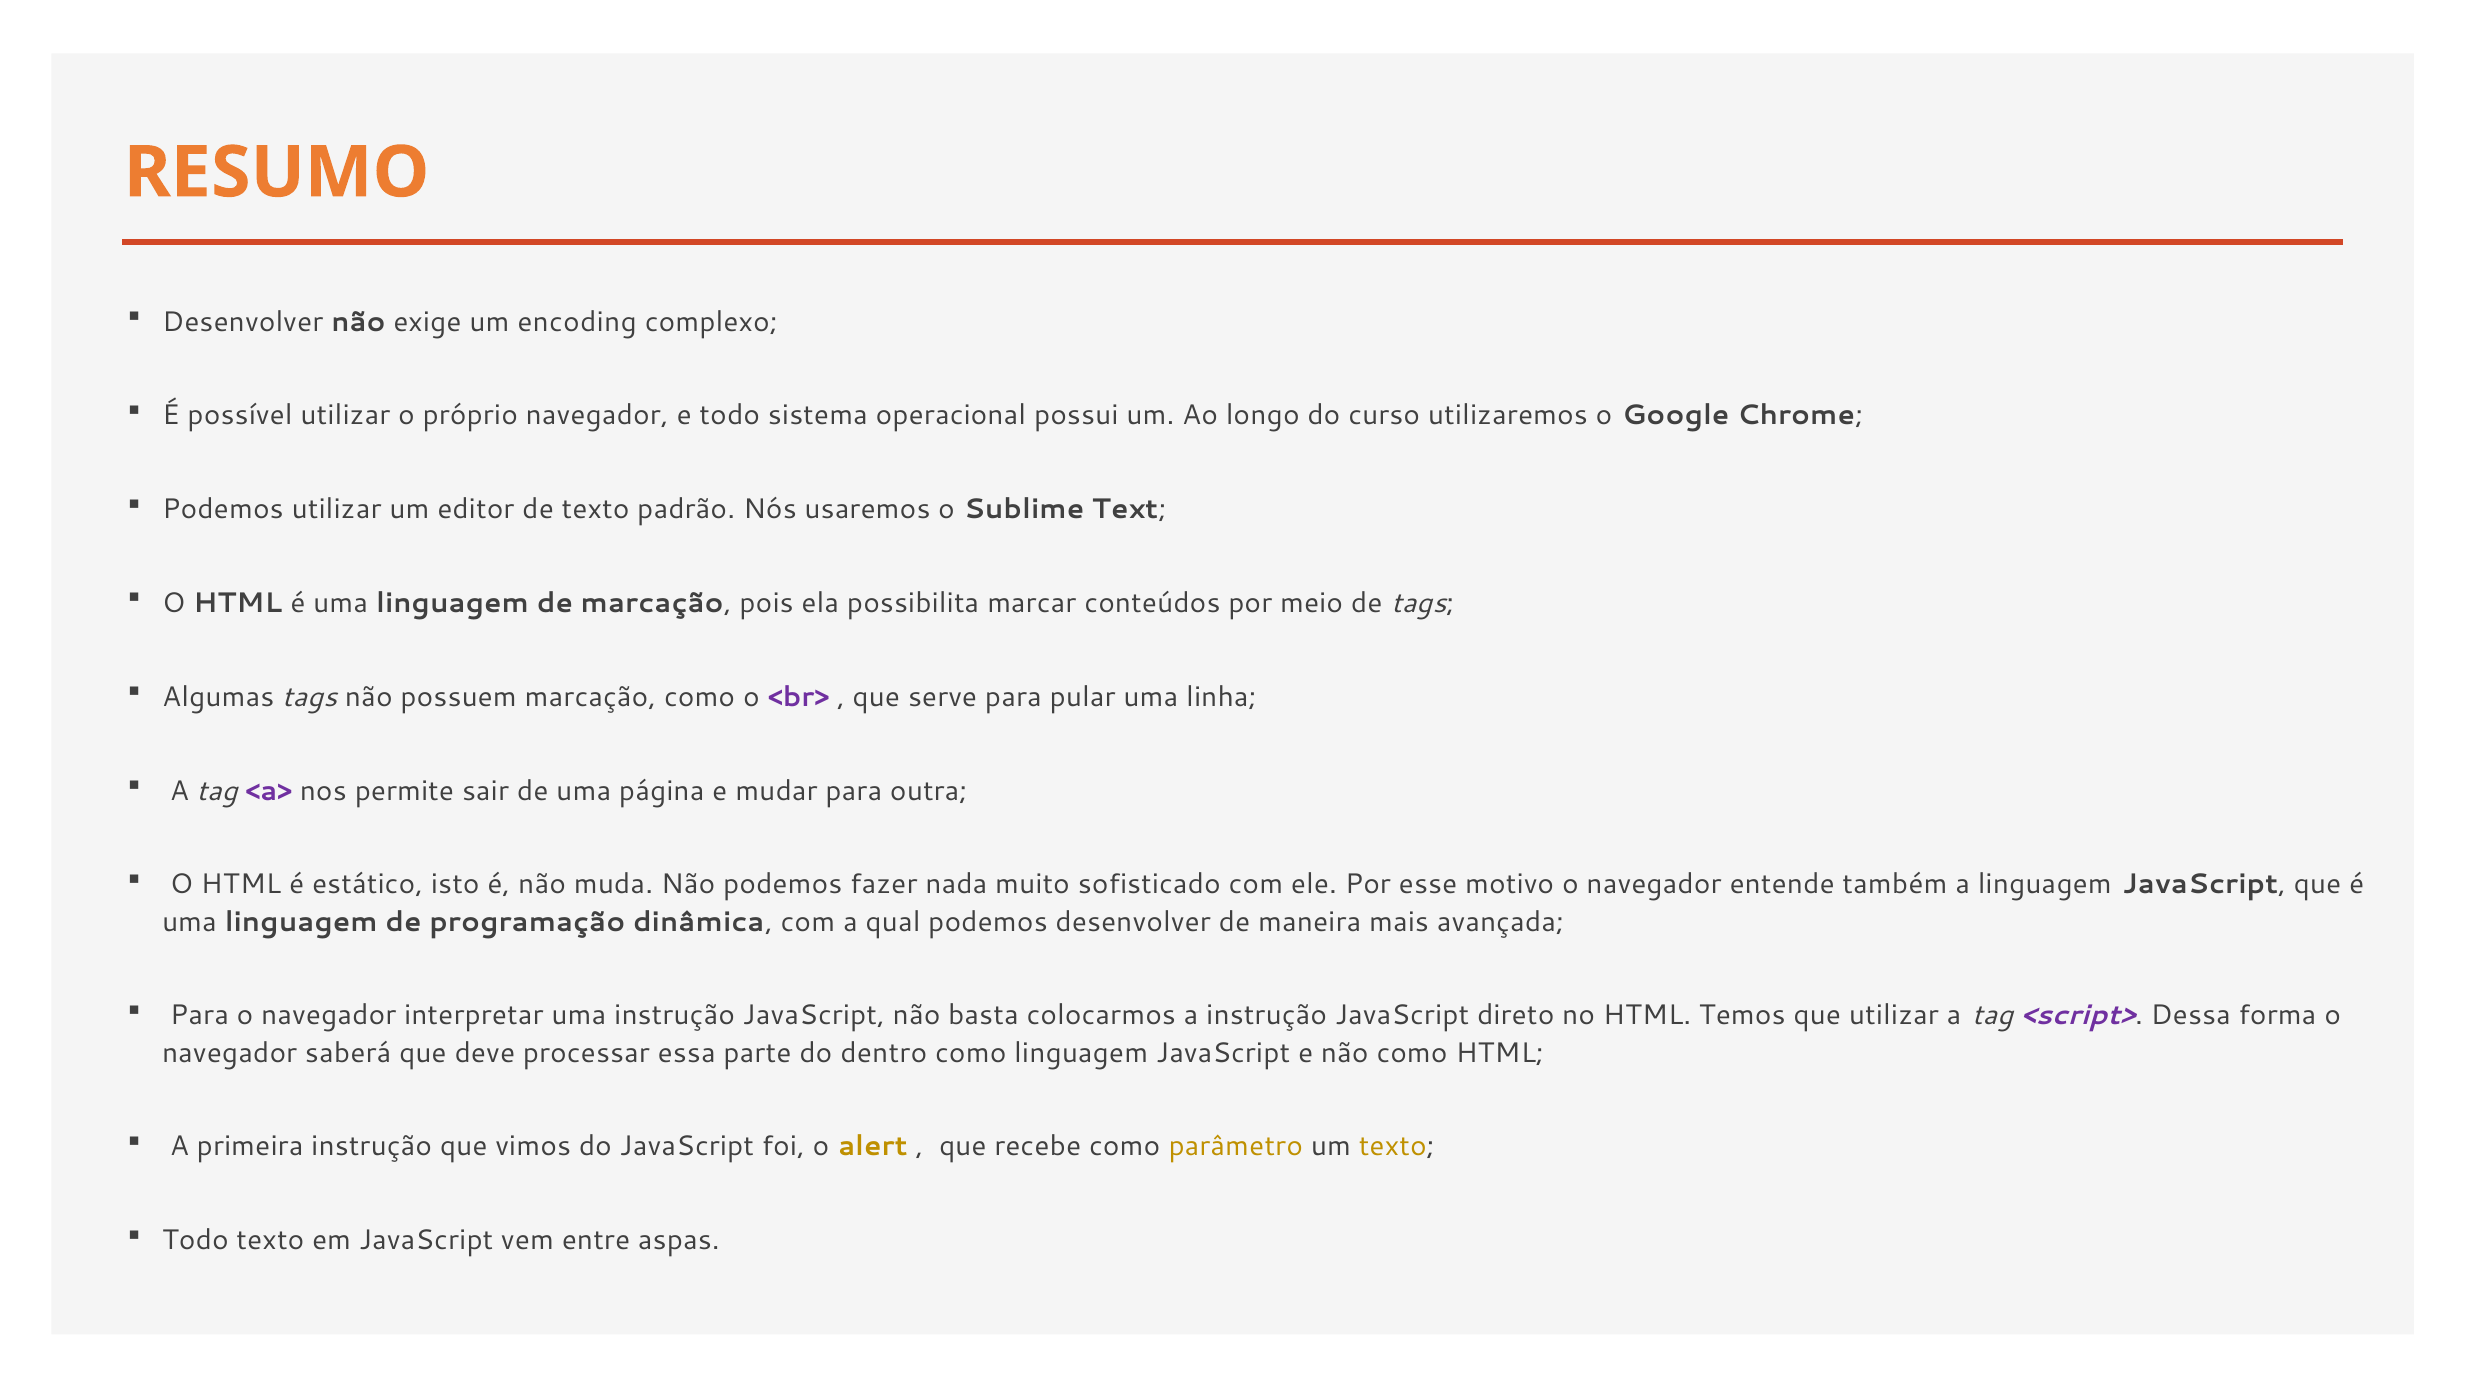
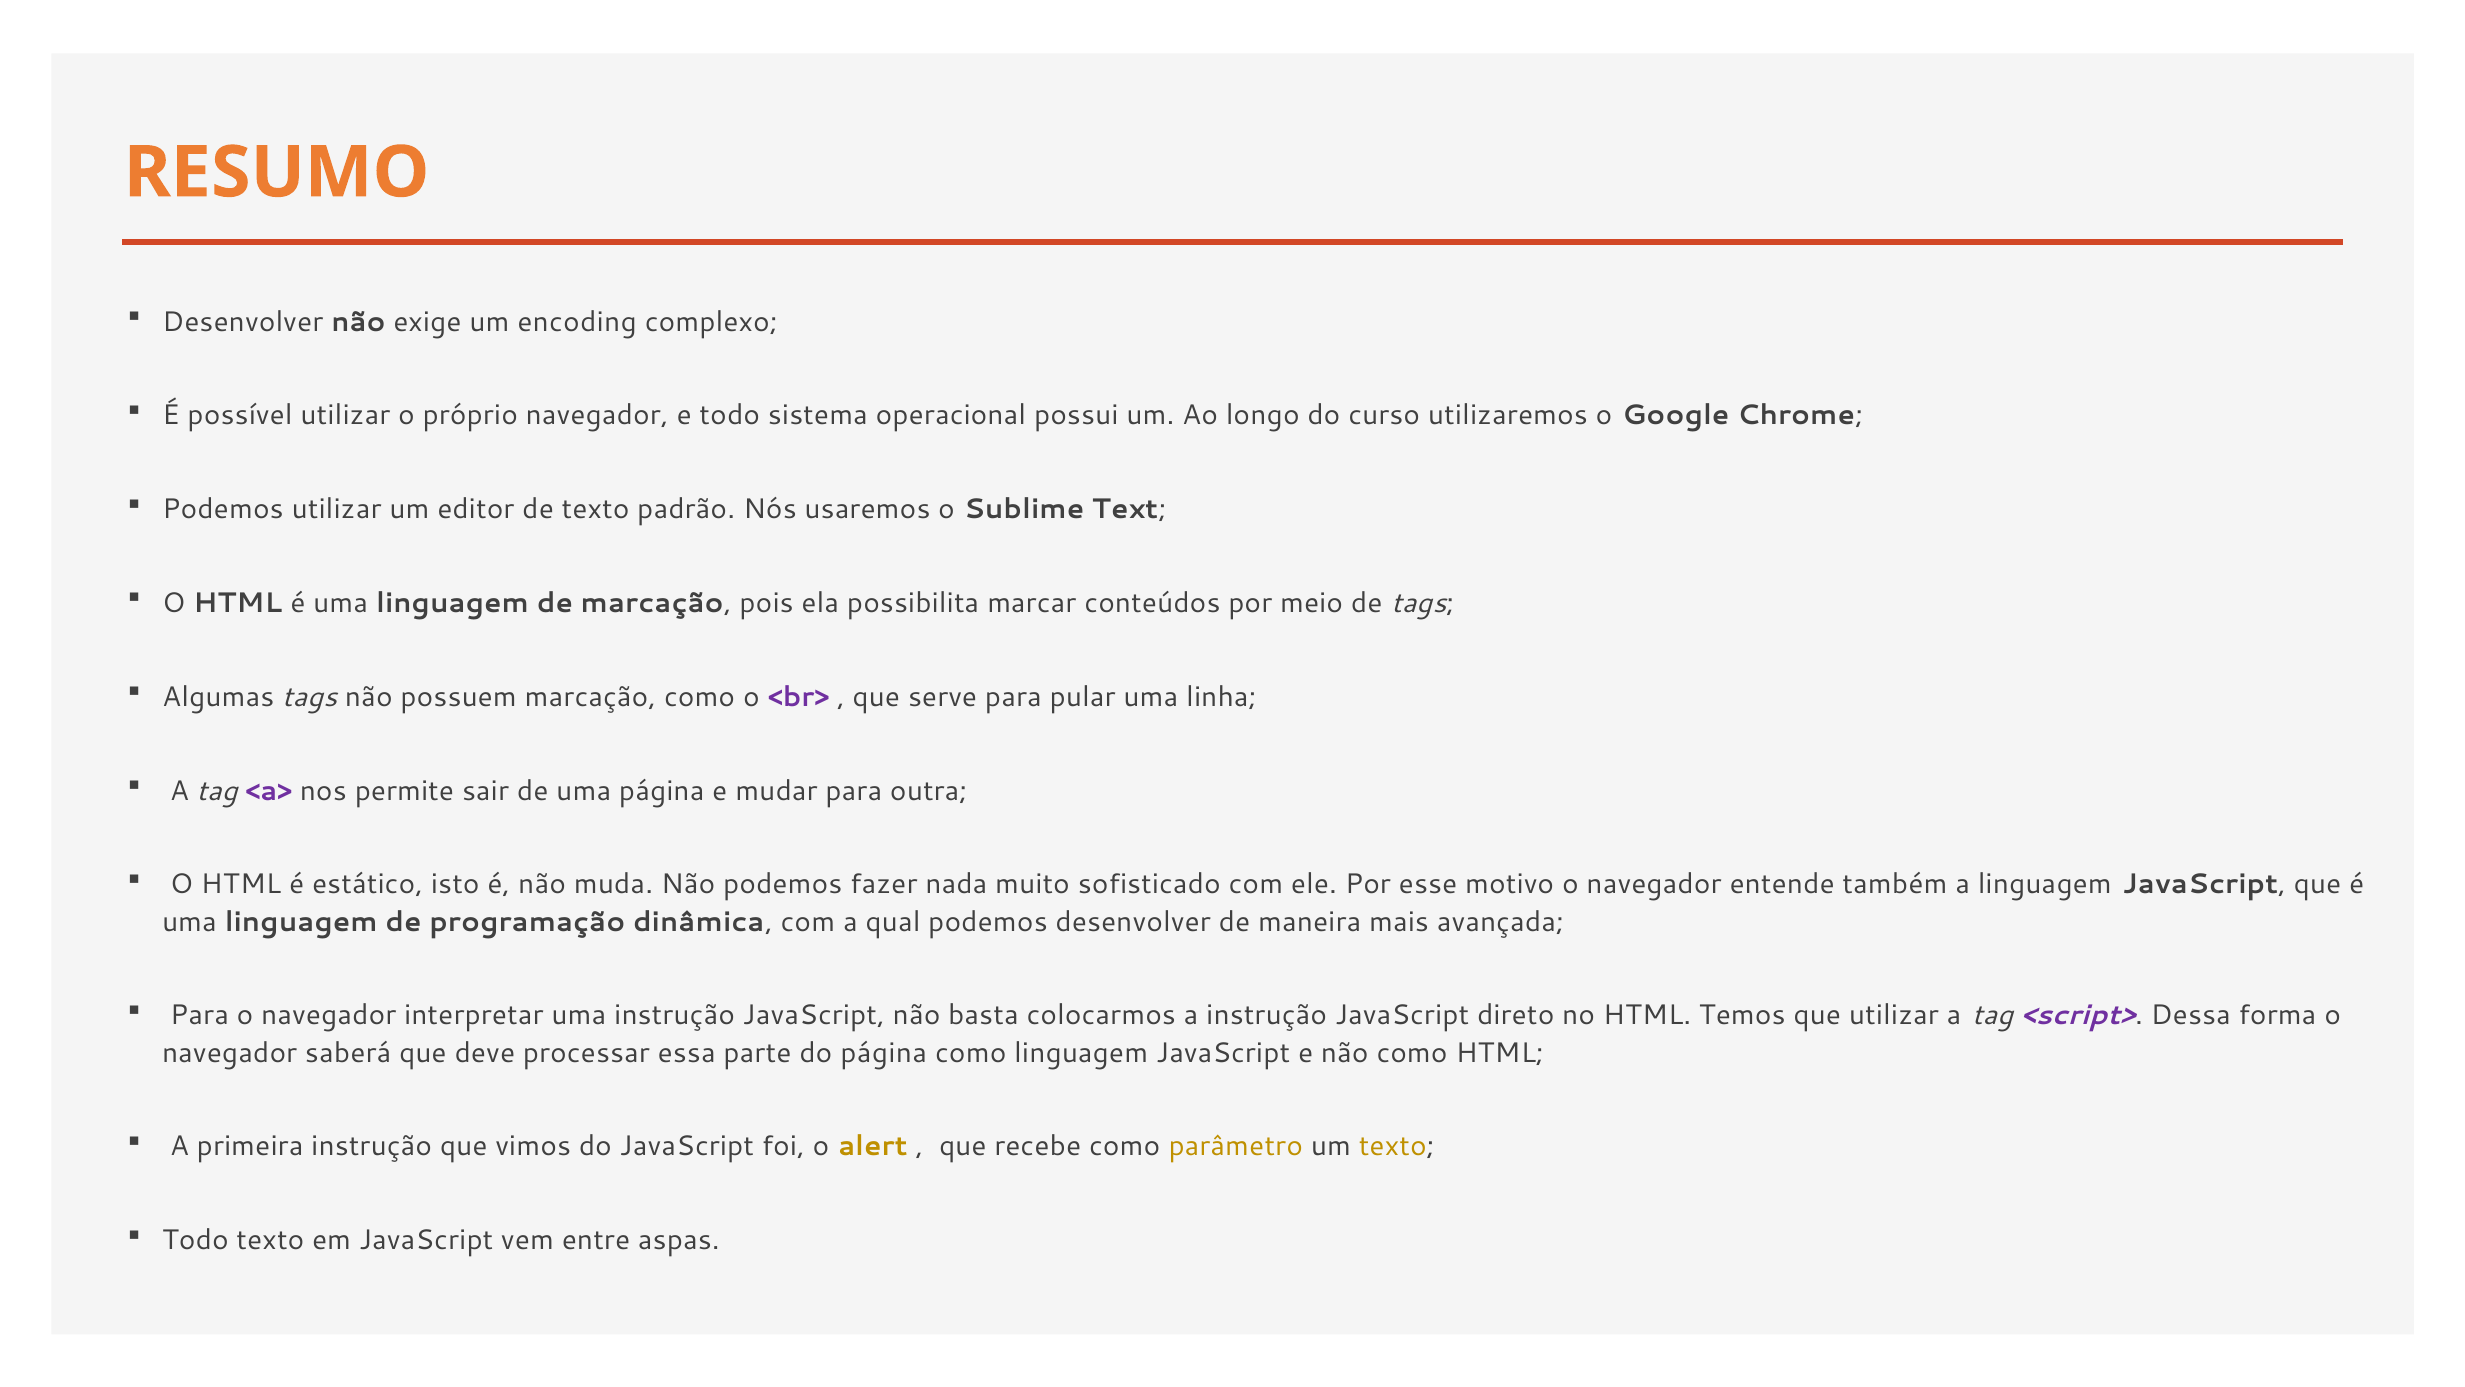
do dentro: dentro -> página (884, 1053)
